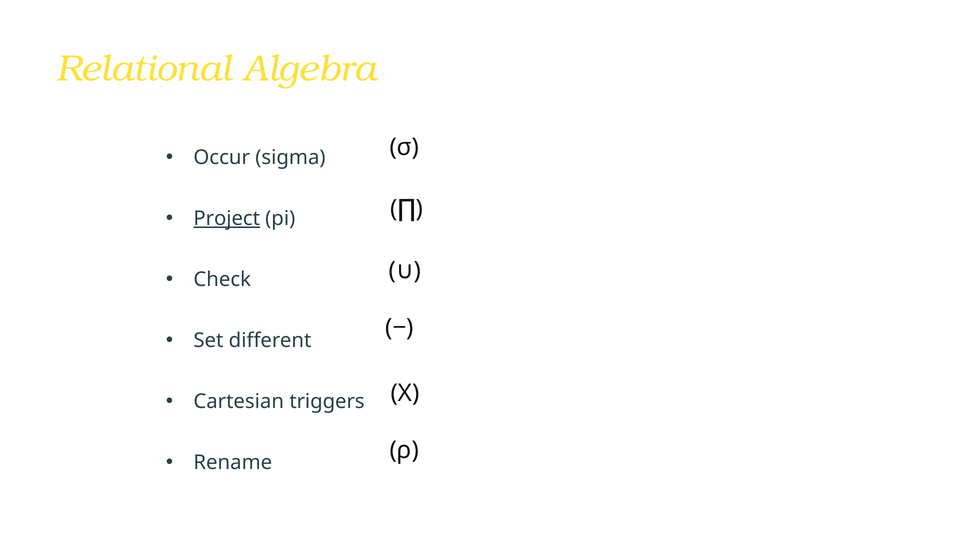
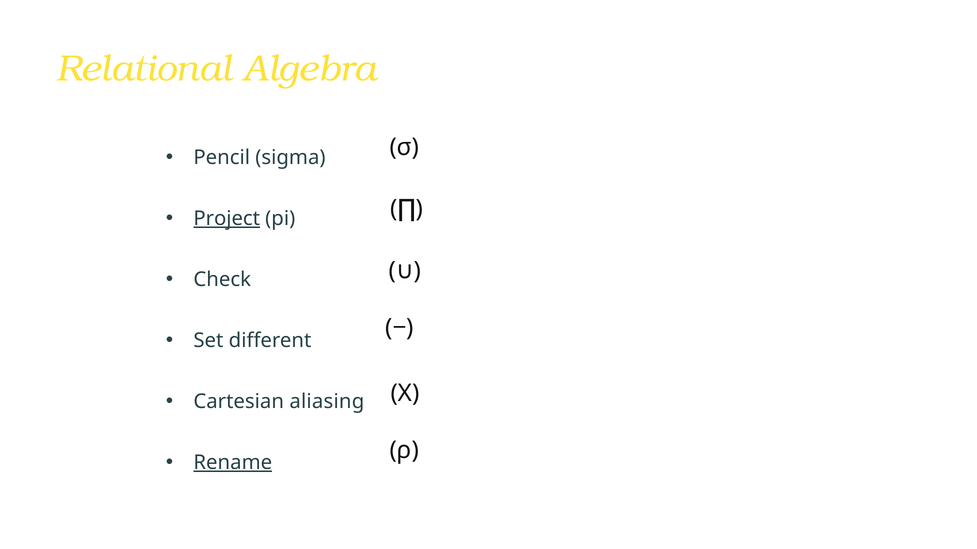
Occur: Occur -> Pencil (222, 158)
triggers: triggers -> aliasing (327, 402)
Rename underline: none -> present (233, 463)
